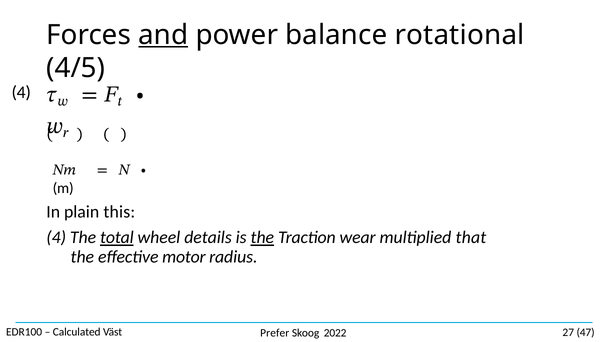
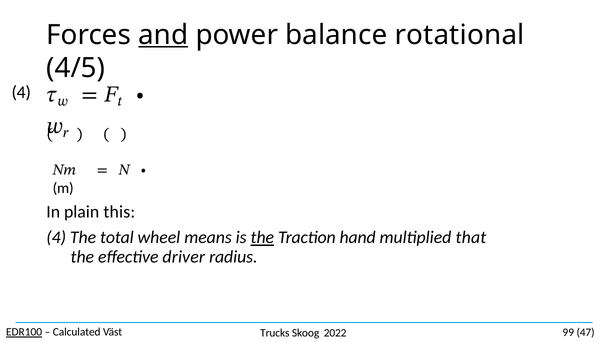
total underline: present -> none (117, 238)
details: details -> means (208, 238)
wear: wear -> hand (358, 238)
motor: motor -> driver (184, 257)
EDR100 underline: none -> present (24, 332)
Prefer: Prefer -> Trucks (275, 333)
27: 27 -> 99 (568, 333)
